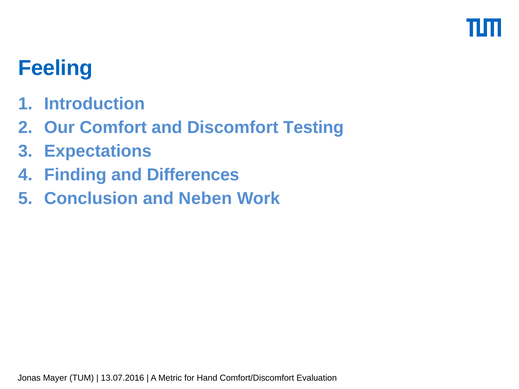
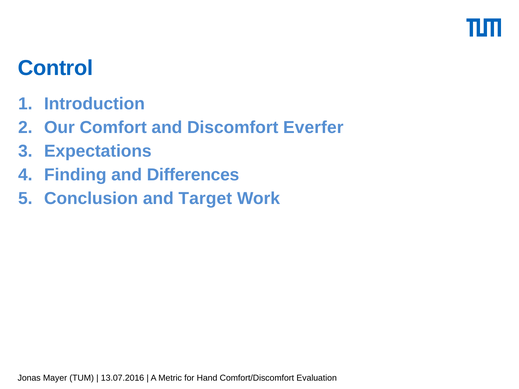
Feeling: Feeling -> Control (55, 68)
Testing: Testing -> Everfer (313, 128)
Neben: Neben -> Target (205, 199)
